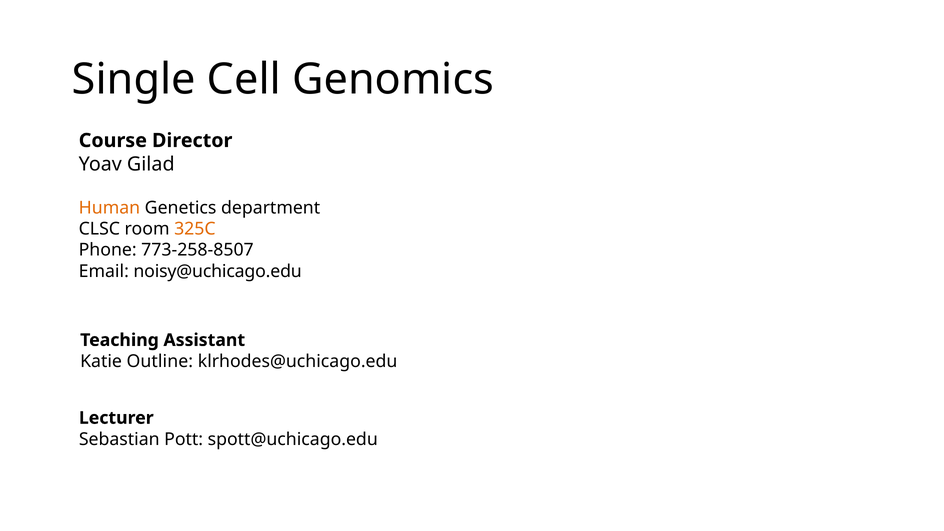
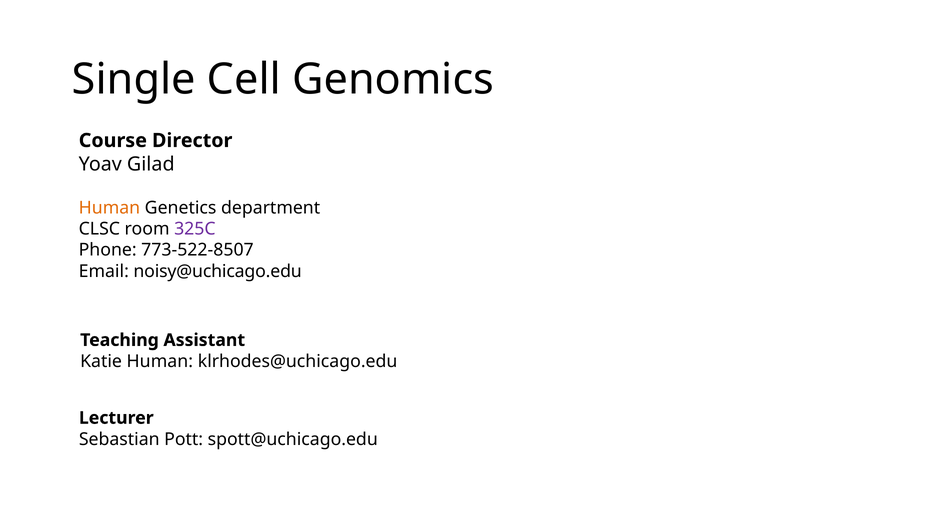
325C colour: orange -> purple (195, 229)
773-258-8507: 773-258-8507 -> 773-522-8507 (197, 250)
Katie Outline: Outline -> Human (160, 361)
